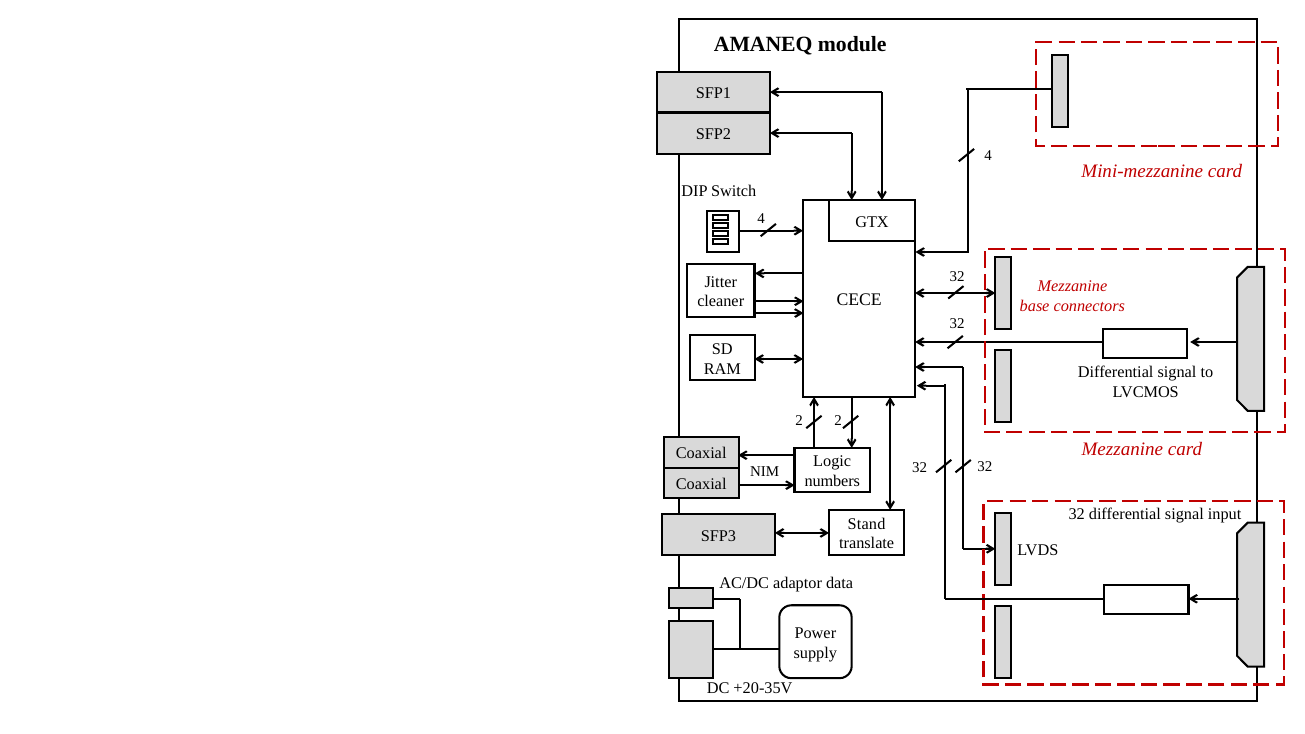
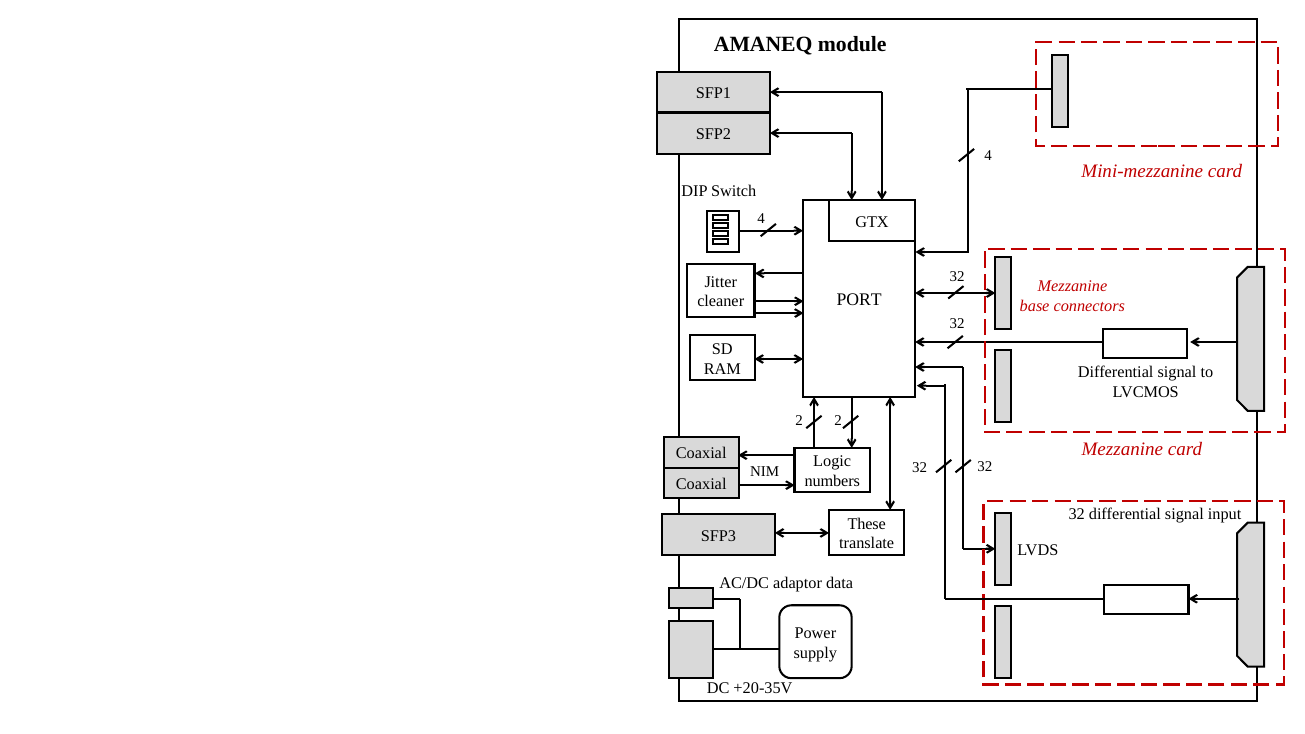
CECE: CECE -> PORT (859, 300)
Stand: Stand -> These (867, 524)
